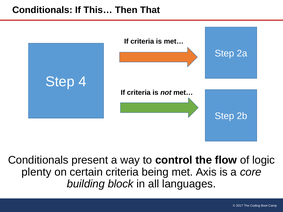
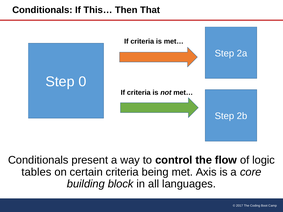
4: 4 -> 0 (82, 82)
plenty: plenty -> tables (36, 172)
